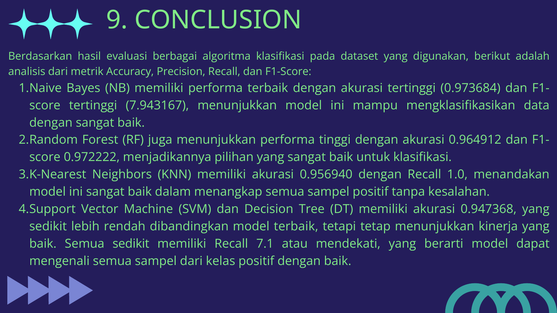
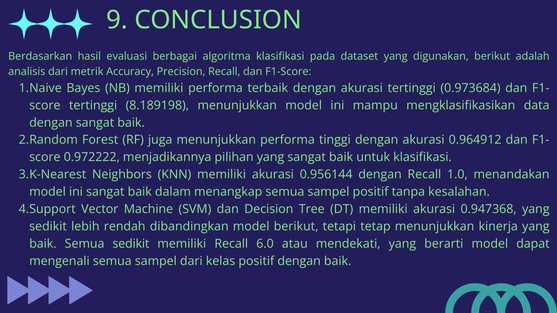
7.943167: 7.943167 -> 8.189198 (157, 105)
0.956940: 0.956940 -> 0.956144 (326, 175)
model terbaik: terbaik -> berikut (296, 227)
7.1: 7.1 -> 6.0 (265, 244)
